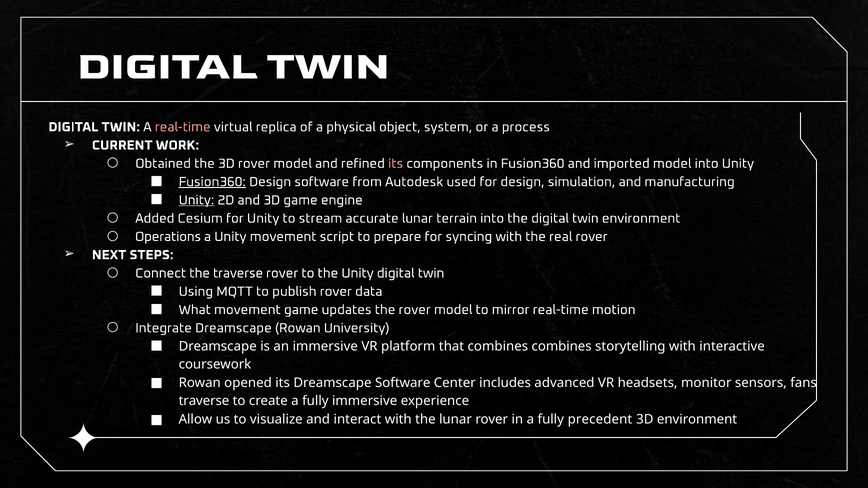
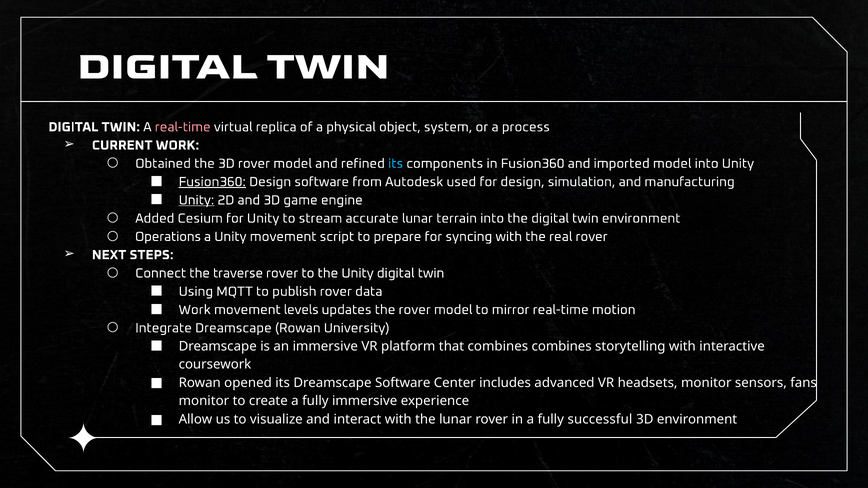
its colour: pink -> light blue (396, 164)
What: What -> Work (195, 310)
movement game: game -> levels (301, 310)
traverse: traverse -> monitor (204, 401)
precedent: precedent -> successful (600, 420)
